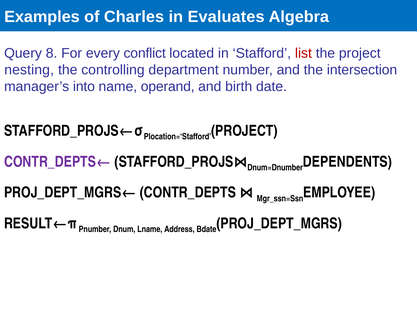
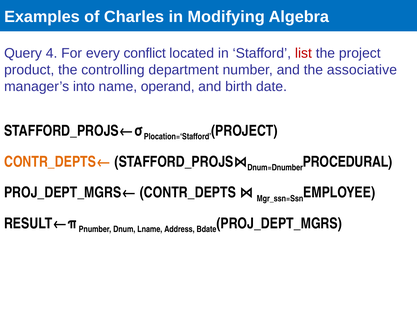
Evaluates: Evaluates -> Modifying (226, 17)
8: 8 -> 4 (52, 53)
nesting: nesting -> product (29, 70)
intersection: intersection -> associative (362, 70)
CONTR_DEPTS← colour: purple -> orange (58, 162)
DEPENDENTS: DEPENDENTS -> PROCEDURAL (348, 162)
